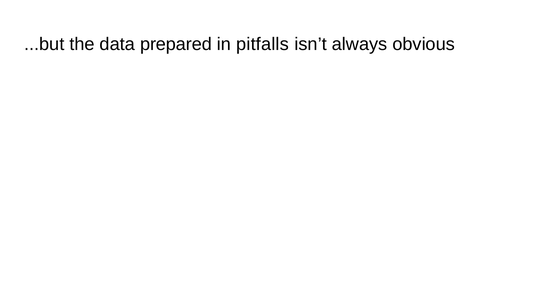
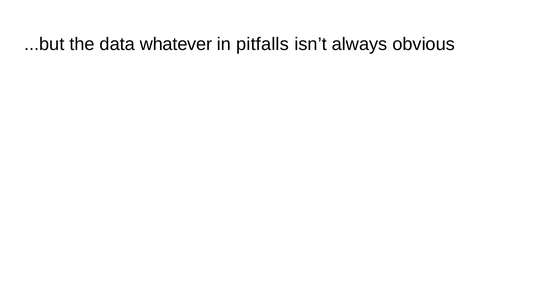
prepared: prepared -> whatever (176, 44)
